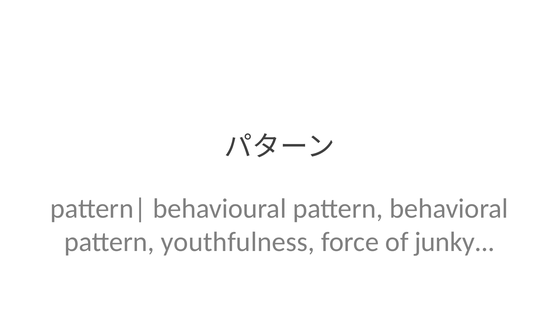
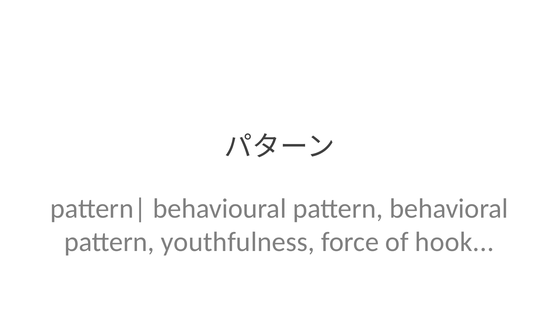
junky: junky -> hook (455, 242)
